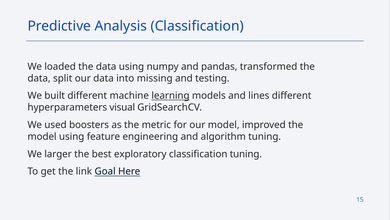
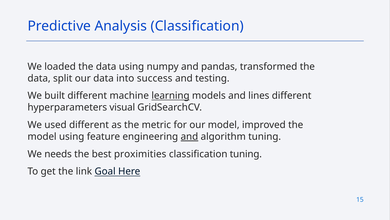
missing: missing -> success (155, 78)
used boosters: boosters -> different (89, 125)
and underline: none -> present (189, 136)
larger: larger -> needs (58, 154)
exploratory: exploratory -> proximities (140, 154)
